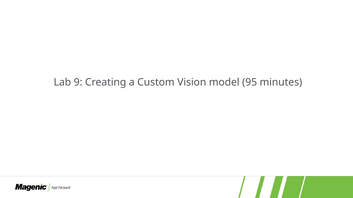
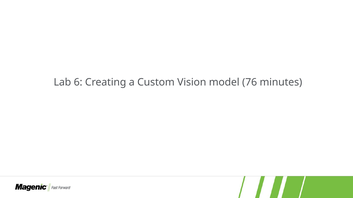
9: 9 -> 6 (78, 83)
95: 95 -> 76 (250, 83)
